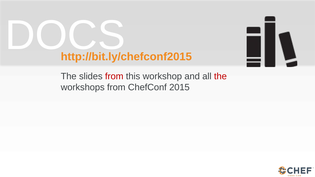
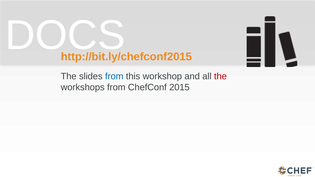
from colour: red -> blue (114, 76)
